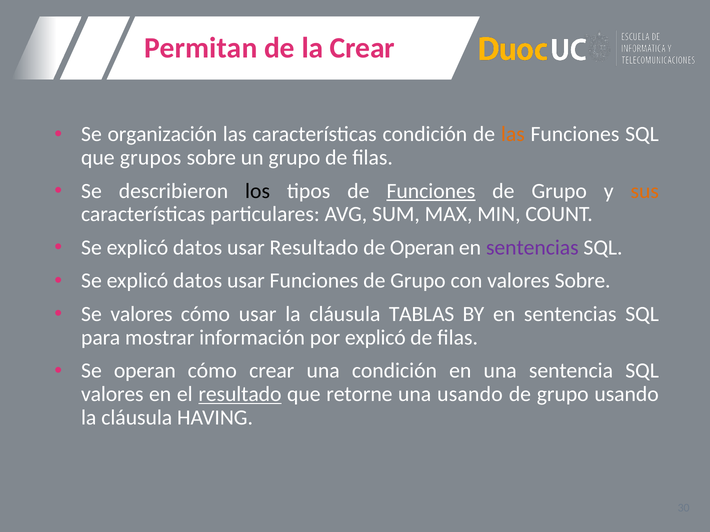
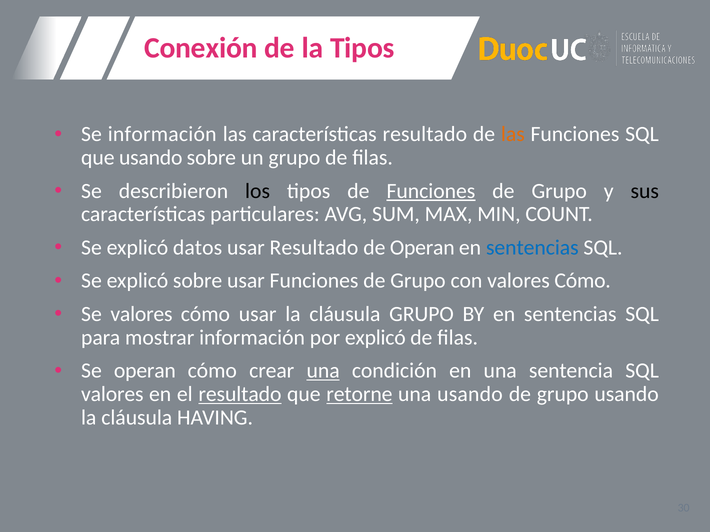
Permitan: Permitan -> Conexión (201, 48)
la Crear: Crear -> Tipos (362, 48)
Se organización: organización -> información (162, 134)
características condición: condición -> resultado (425, 134)
que grupos: grupos -> usando (151, 158)
sus colour: orange -> black (645, 191)
sentencias colour: purple -> blue (532, 248)
datos: datos -> sobre (198, 281)
con valores Sobre: Sobre -> Cómo (583, 281)
cláusula TABLAS: TABLAS -> GRUPO (422, 314)
una underline: none -> present (323, 371)
retorne underline: none -> present (359, 395)
